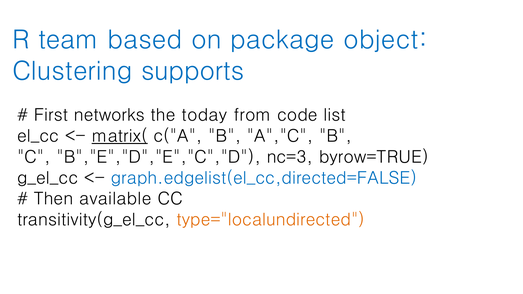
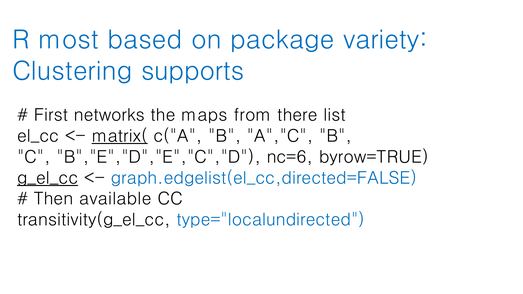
team: team -> most (69, 40)
object: object -> variety (386, 40)
today: today -> maps (204, 115)
code: code -> there (297, 115)
nc=3: nc=3 -> nc=6 (290, 157)
g_el_cc underline: none -> present (48, 178)
type="localundirected colour: orange -> blue (271, 220)
